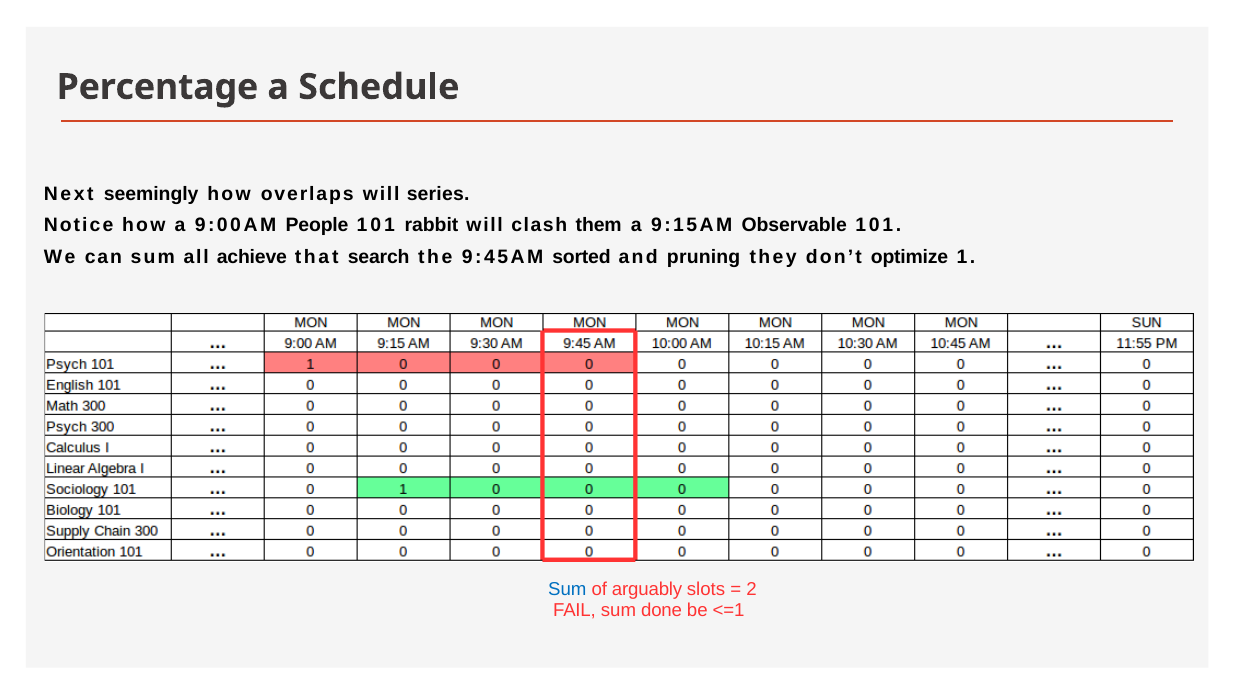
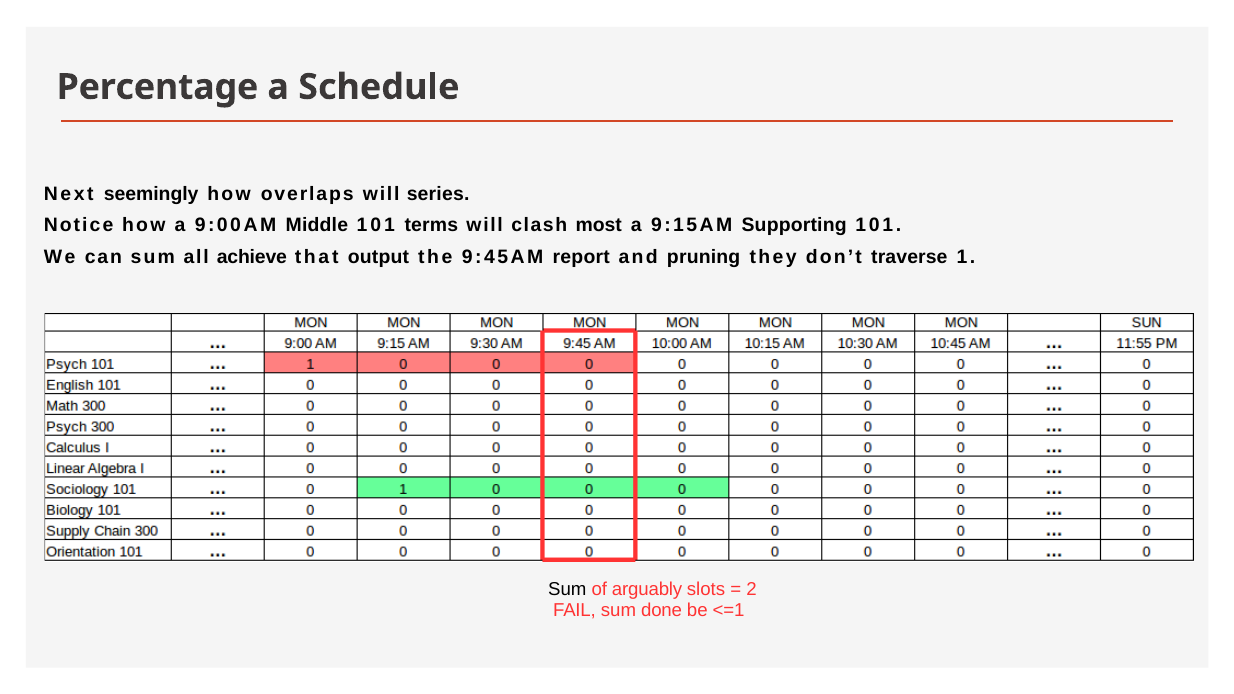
People: People -> Middle (317, 225)
rabbit: rabbit -> terms (431, 225)
them: them -> most (599, 225)
Observable: Observable -> Supporting (794, 225)
search: search -> output (378, 257)
sorted: sorted -> report (581, 257)
optimize: optimize -> traverse (909, 257)
Sum colour: blue -> black (567, 590)
